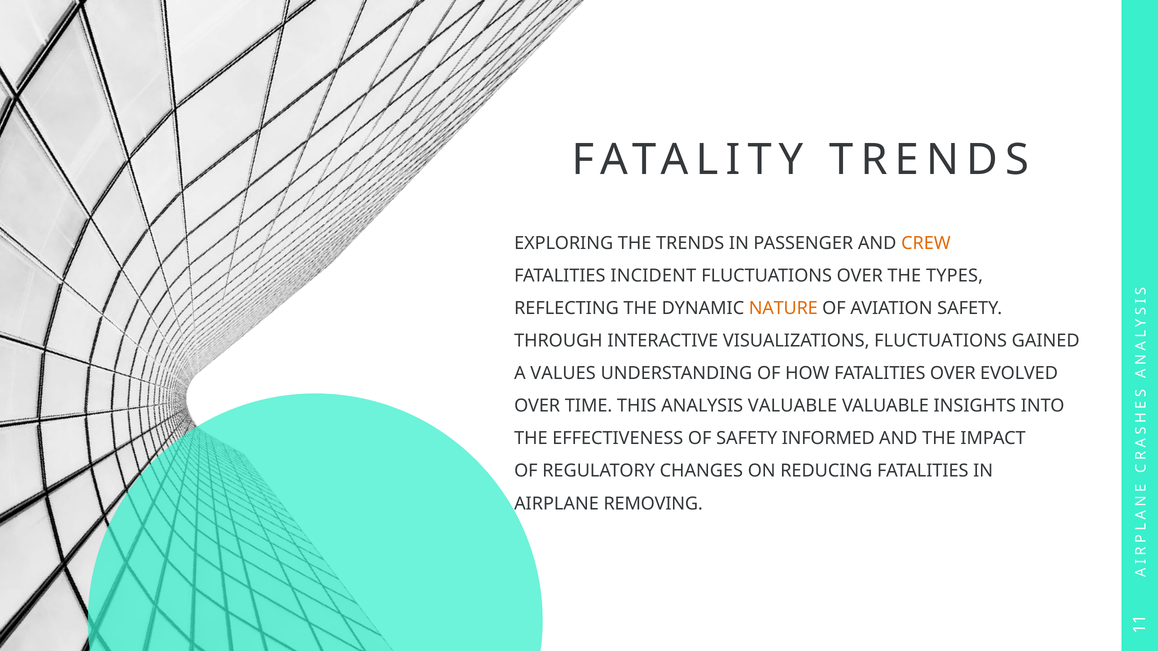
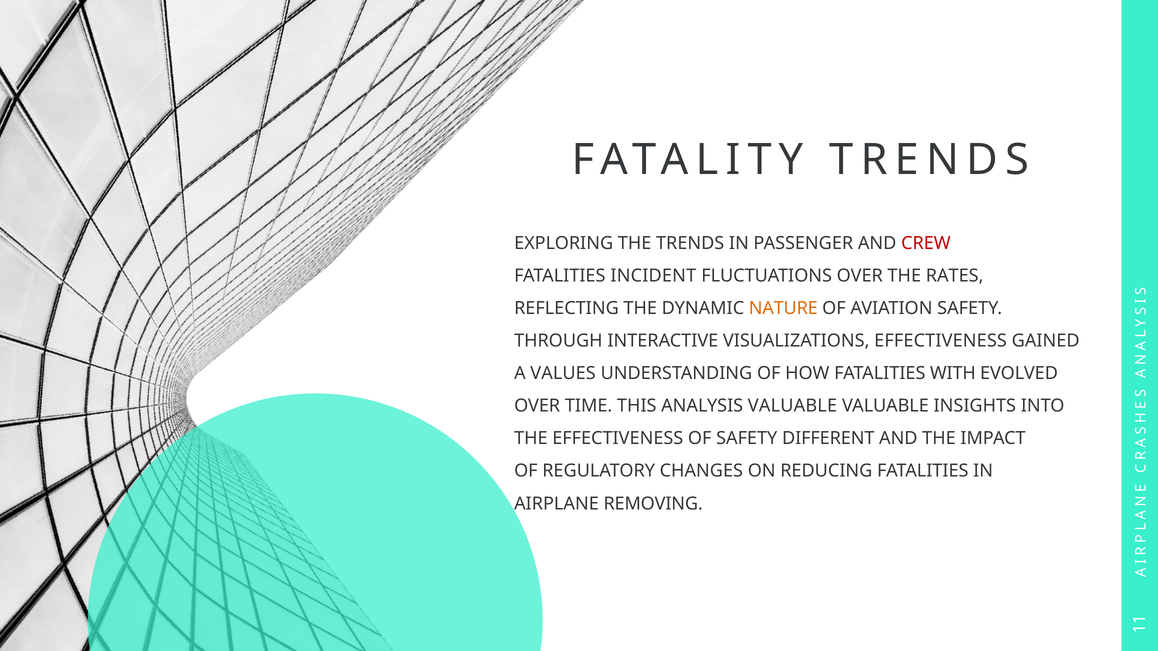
CREW colour: orange -> red (926, 243)
TYPES: TYPES -> RATES (955, 276)
VISUALIZATIONS FLUCTUATIONS: FLUCTUATIONS -> EFFECTIVENESS (941, 341)
FATALITIES OVER: OVER -> WITH (953, 374)
INFORMED: INFORMED -> DIFFERENT (828, 439)
